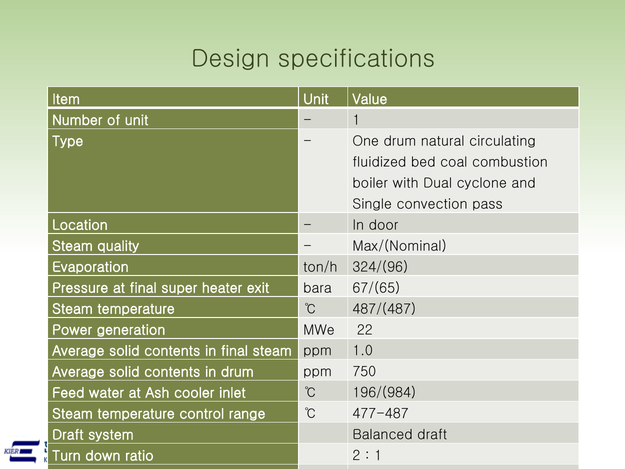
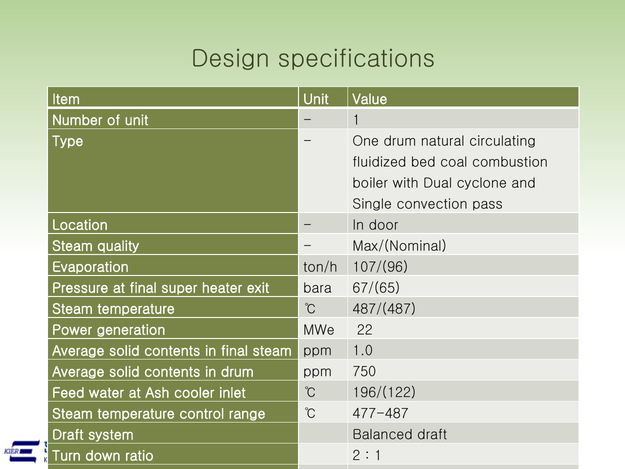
324/(96: 324/(96 -> 107/(96 (380, 267)
196/(984: 196/(984 -> 196/(122 (384, 393)
